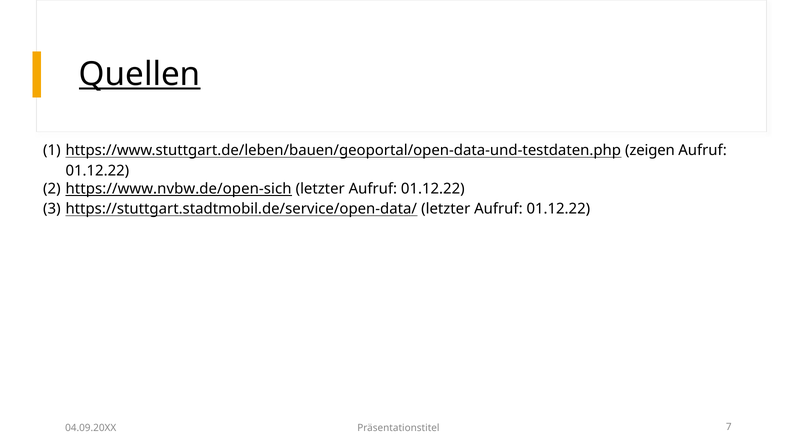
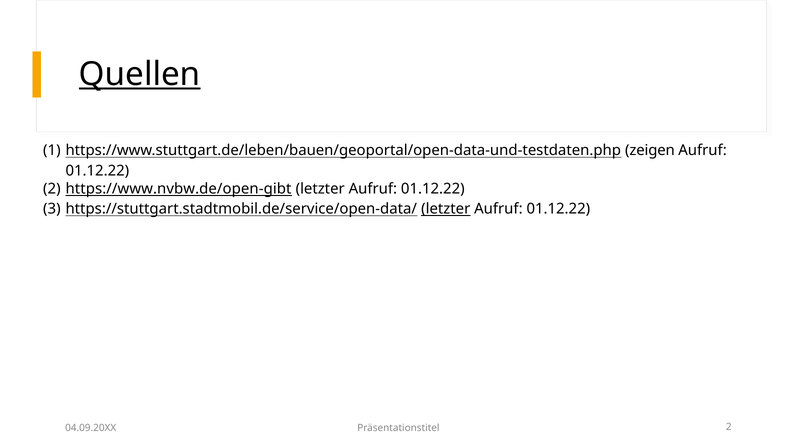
https://www.nvbw.de/open-sich: https://www.nvbw.de/open-sich -> https://www.nvbw.de/open-gibt (179, 189)
letzter underline: none -> present (446, 209)
Präsentationstitel 7: 7 -> 2 (729, 427)
